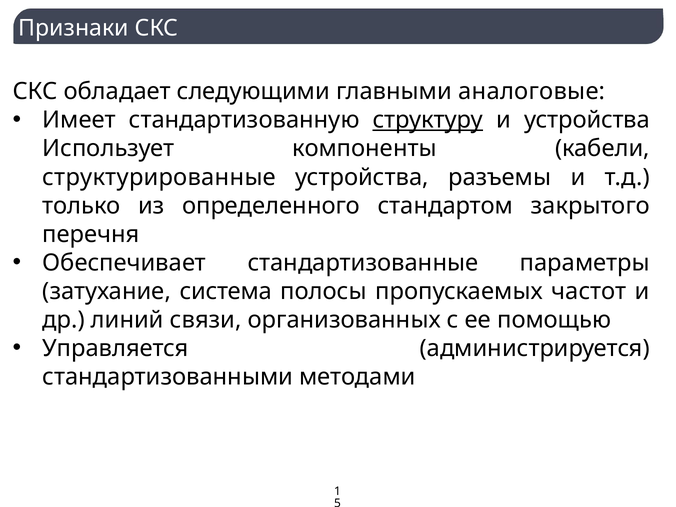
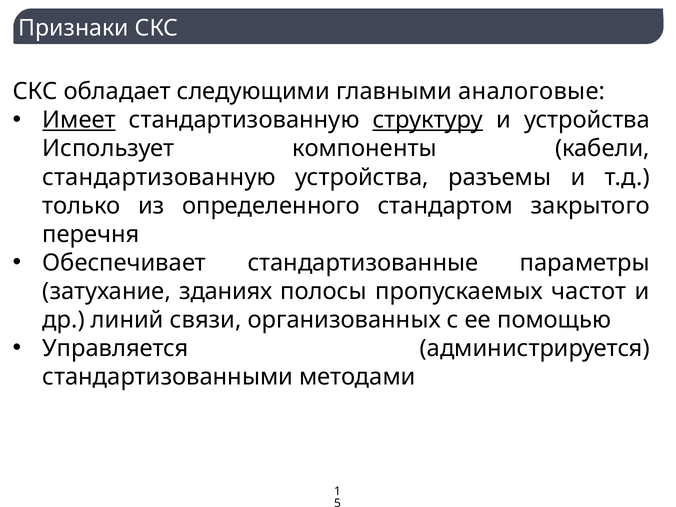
Имеет underline: none -> present (79, 120)
структурированные: структурированные -> стандартизованную (159, 177)
система: система -> зданиях (226, 291)
